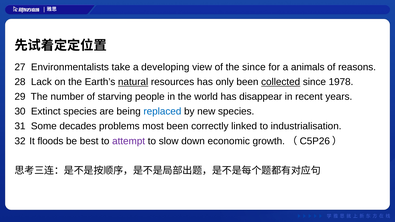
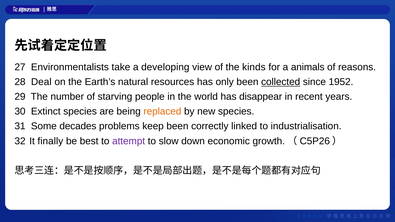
the since: since -> kinds (254, 67)
Lack: Lack -> Deal (41, 82)
natural underline: present -> none (133, 82)
1978: 1978 -> 1952 (341, 82)
replaced colour: blue -> orange (162, 112)
most: most -> keep (153, 126)
floods: floods -> finally (50, 141)
